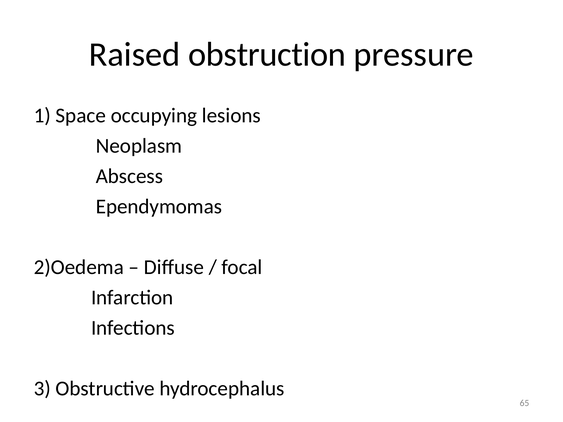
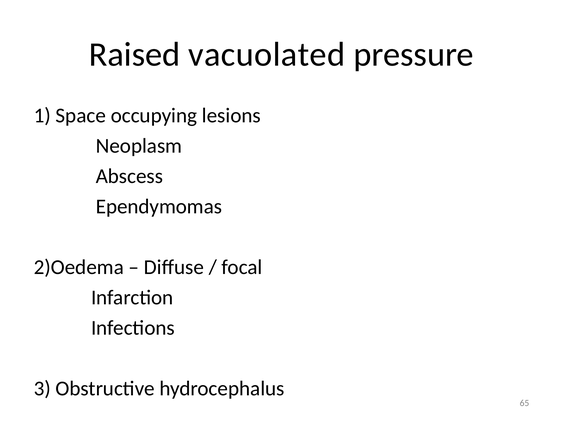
obstruction: obstruction -> vacuolated (267, 55)
